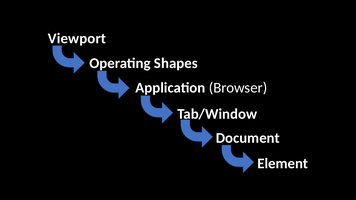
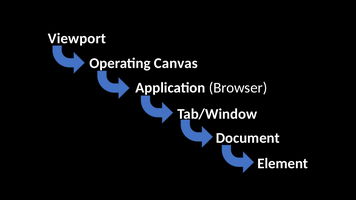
Shapes: Shapes -> Canvas (176, 63)
